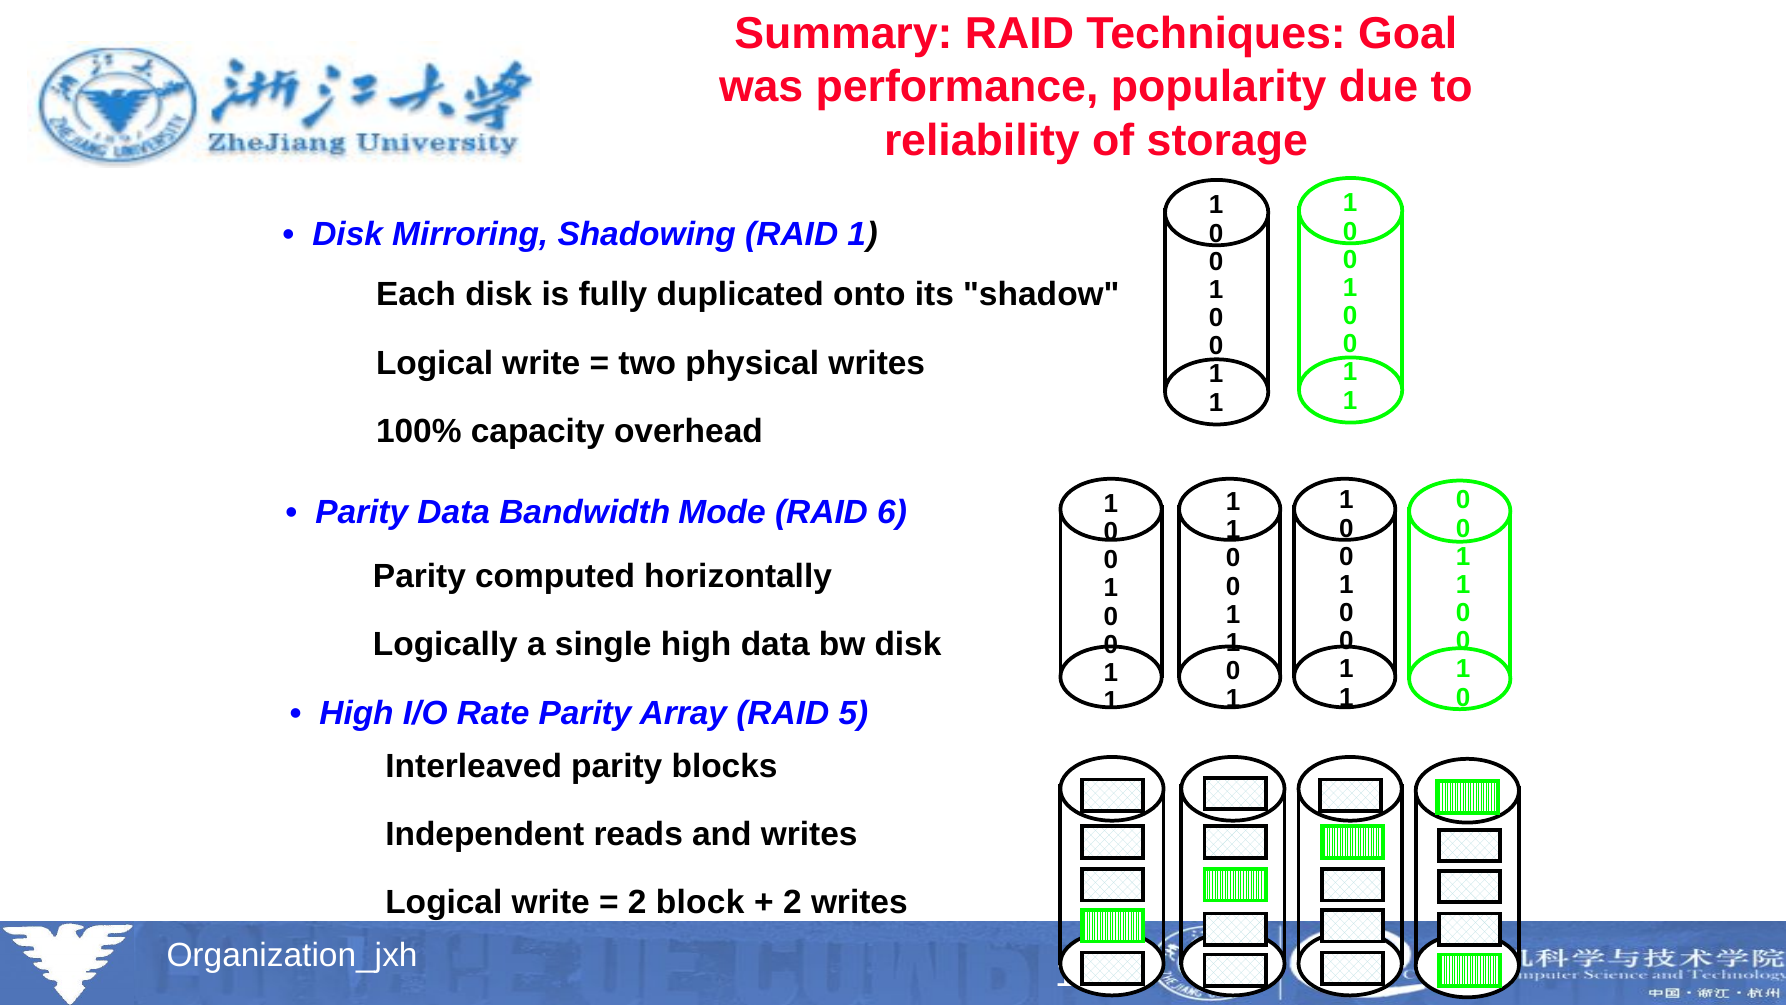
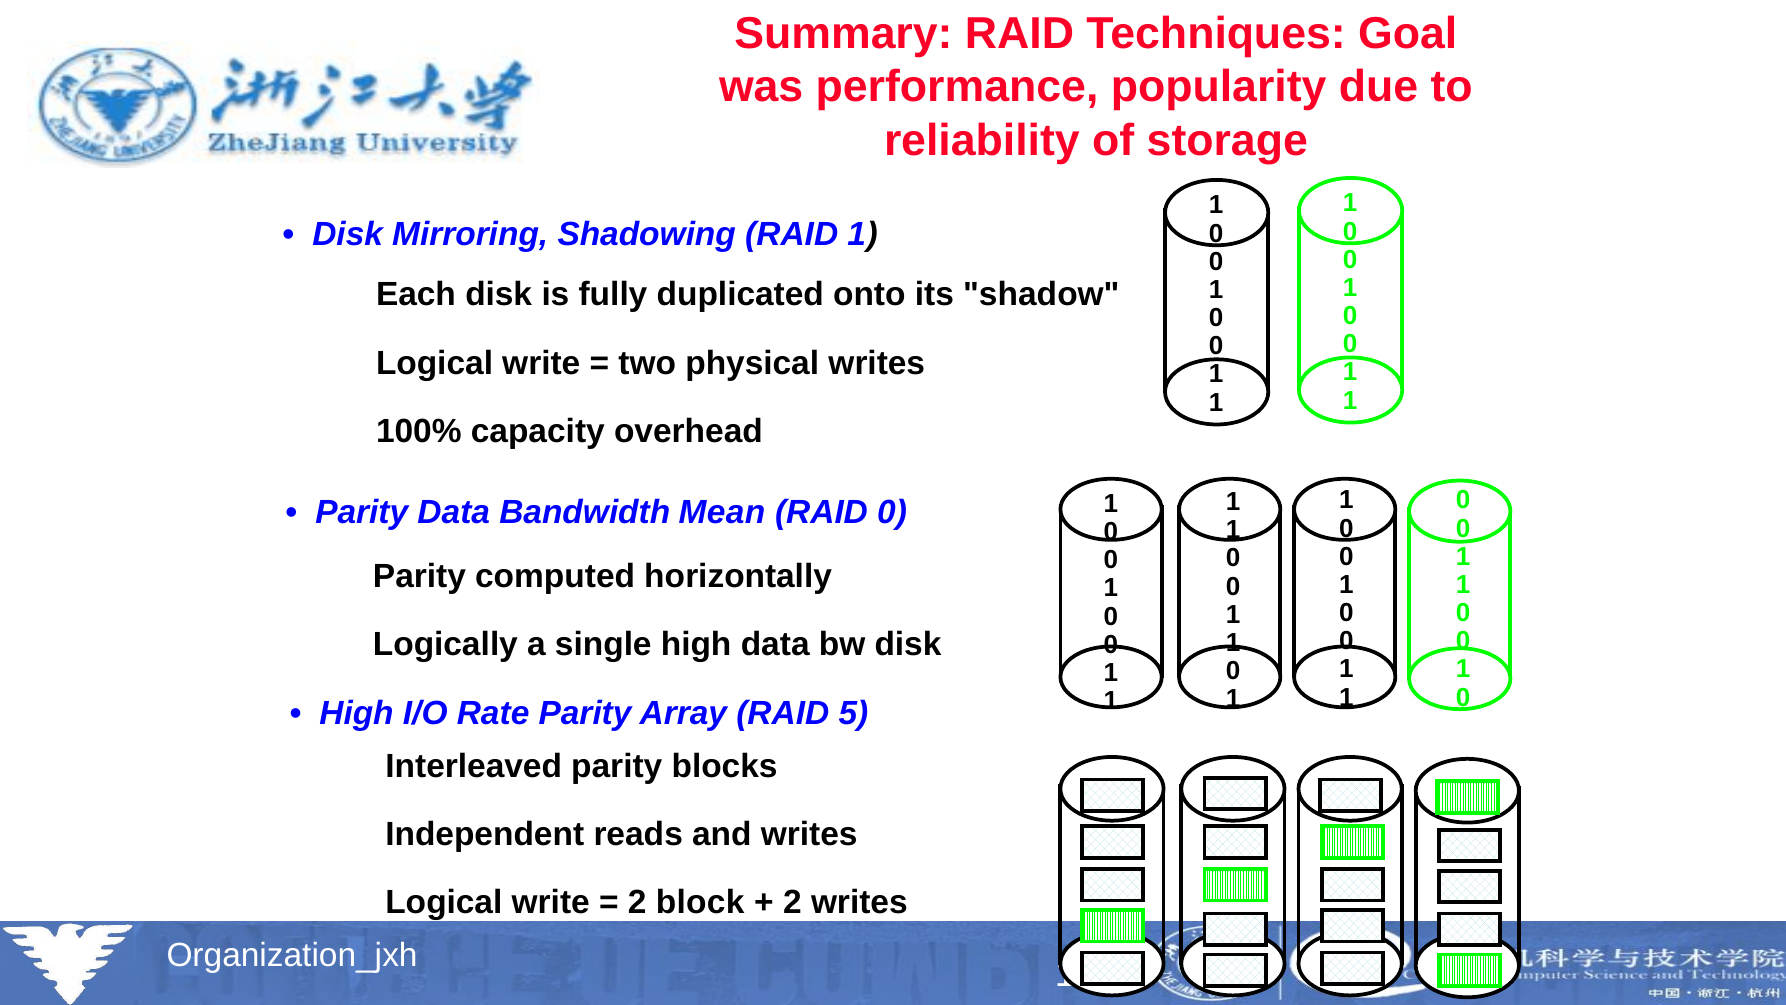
Mode: Mode -> Mean (722, 513)
RAID 6: 6 -> 0 (892, 513)
